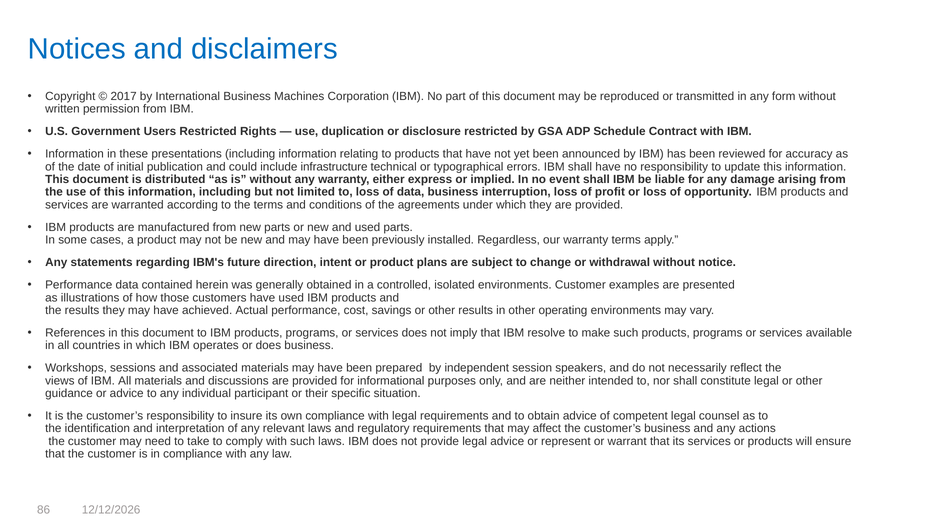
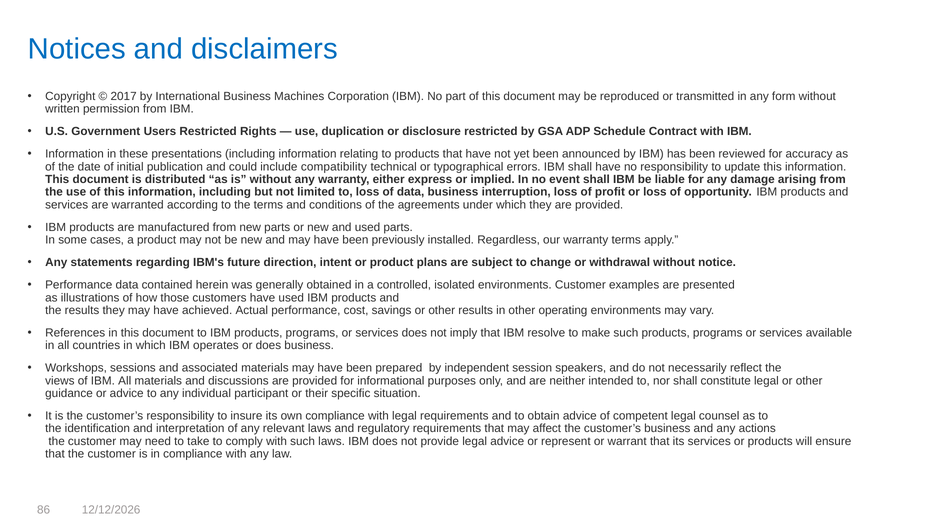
infrastructure: infrastructure -> compatibility (334, 167)
